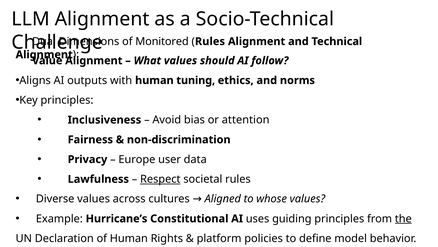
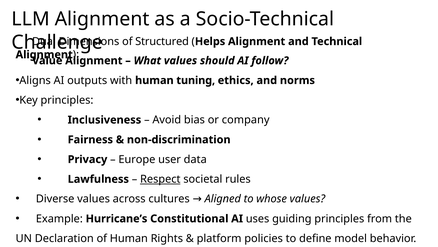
Monitored: Monitored -> Structured (162, 41)
Rules: Rules -> Helps (210, 41)
attention: attention -> company (246, 120)
the underline: present -> none (403, 218)
